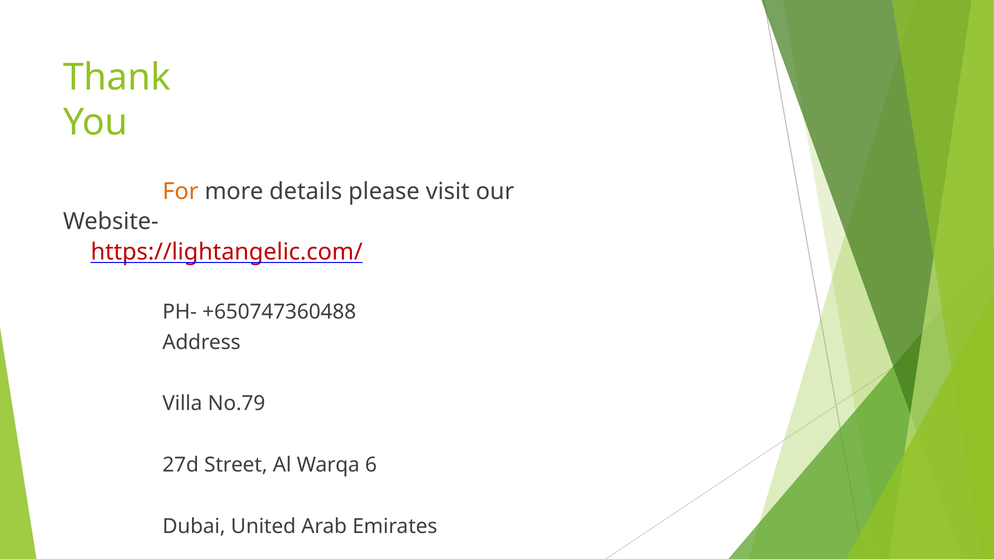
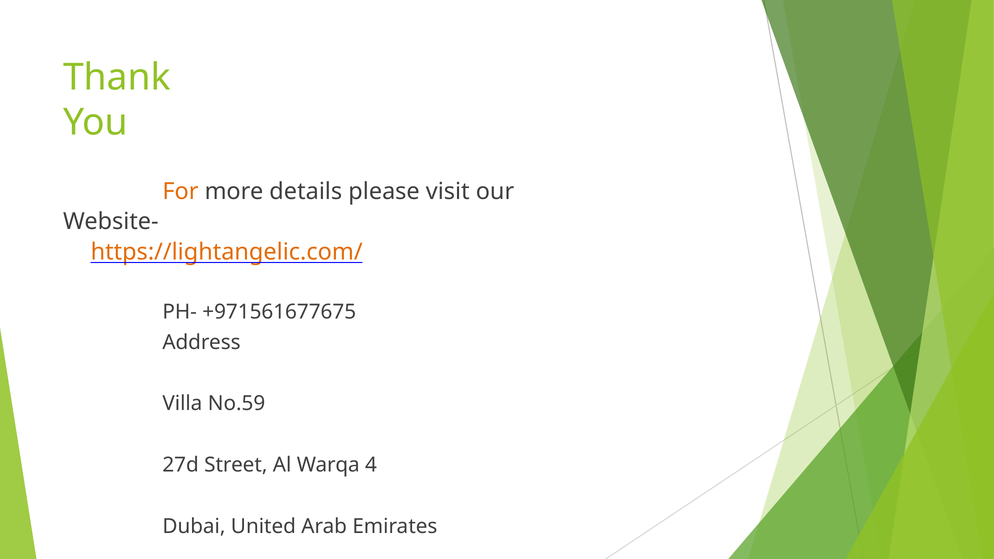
https://lightangelic.com/ colour: red -> orange (227, 252)
+650747360488: +650747360488 -> +971561677675 (279, 312)
No.79: No.79 -> No.59 (237, 404)
6: 6 -> 4 (371, 465)
